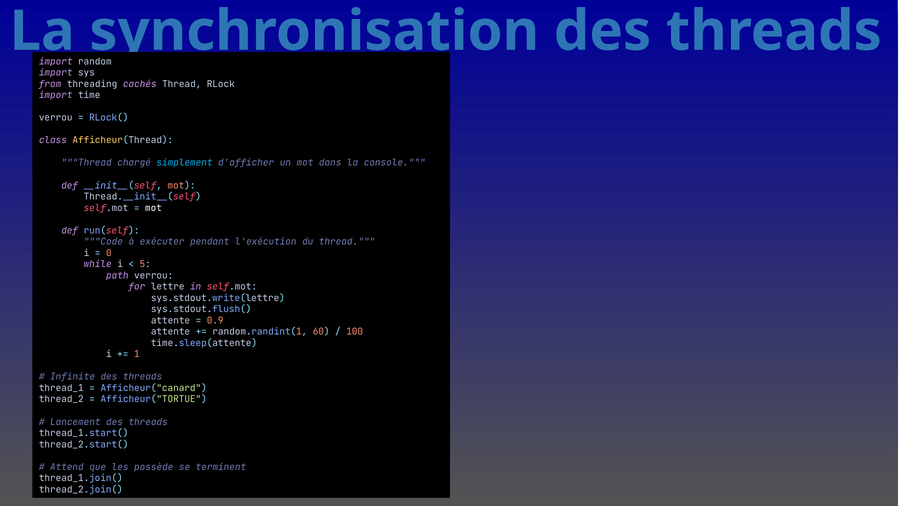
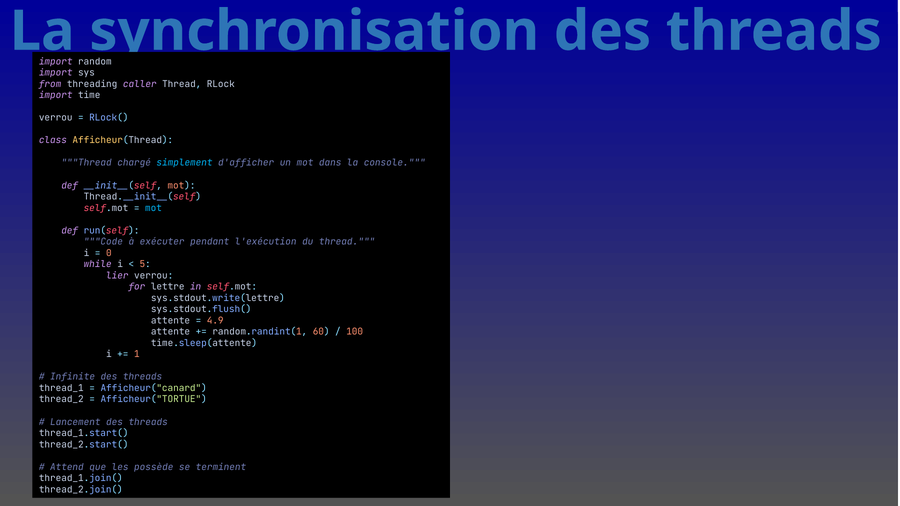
cachés: cachés -> caller (140, 84)
mot colour: white -> light blue (154, 208)
path: path -> lier (117, 276)
0.9: 0.9 -> 4.9 (215, 321)
